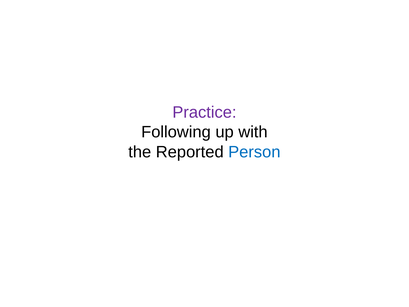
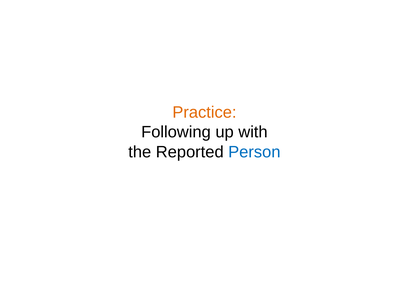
Practice colour: purple -> orange (204, 112)
